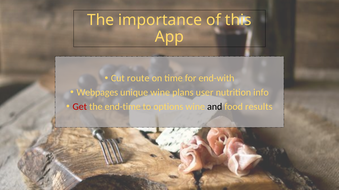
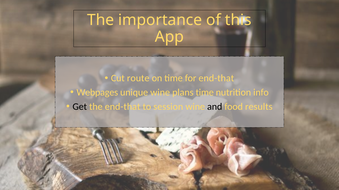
for end-with: end-with -> end-that (216, 78)
plans user: user -> time (205, 93)
Get colour: red -> black (80, 107)
the end-time: end-time -> end-that (123, 107)
options: options -> session (168, 107)
